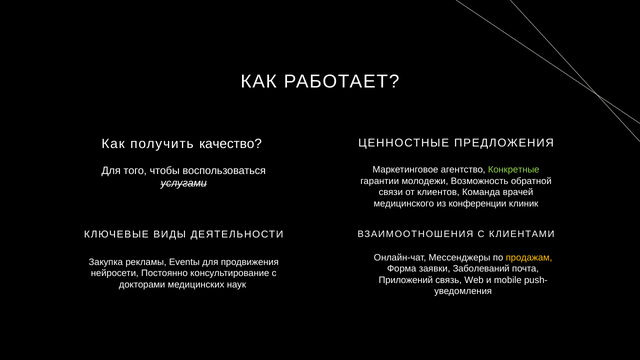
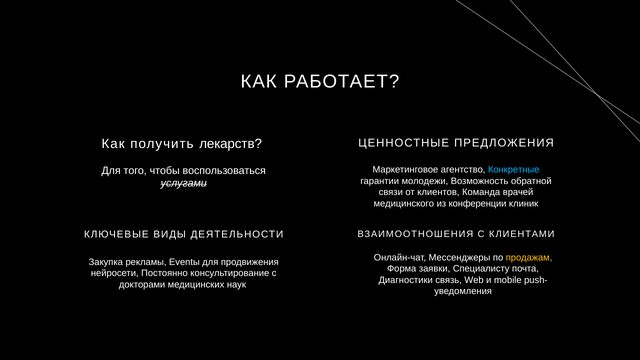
качество: качество -> лекарств (231, 144)
Конкретные colour: light green -> light blue (514, 170)
Заболеваний: Заболеваний -> Специалисту (481, 269)
Приложений: Приложений -> Диагностики (406, 280)
